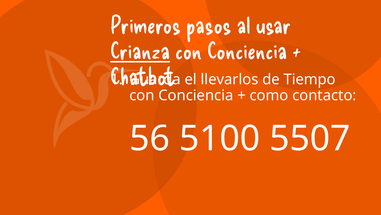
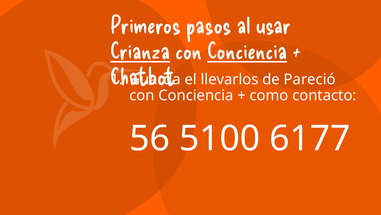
Conciencia underline: none -> present (247, 51)
Tiempo: Tiempo -> Pareció (310, 79)
5507: 5507 -> 6177 (310, 138)
